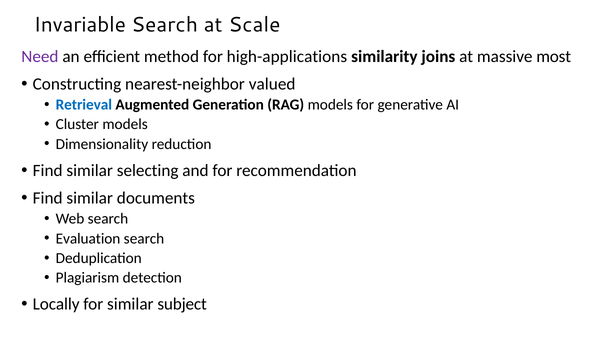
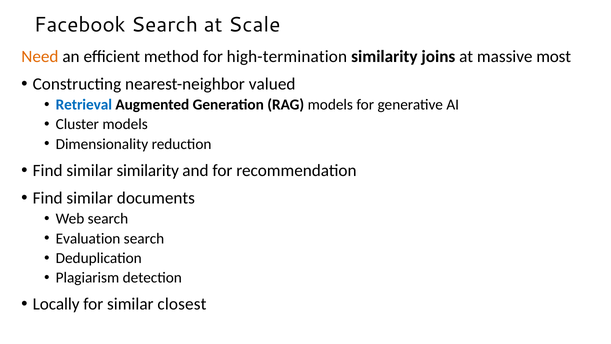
Invariable: Invariable -> Facebook (80, 25)
Need colour: purple -> orange (40, 56)
high-applications: high-applications -> high-termination (287, 56)
similar selecting: selecting -> similarity (148, 170)
subject: subject -> closest (182, 304)
